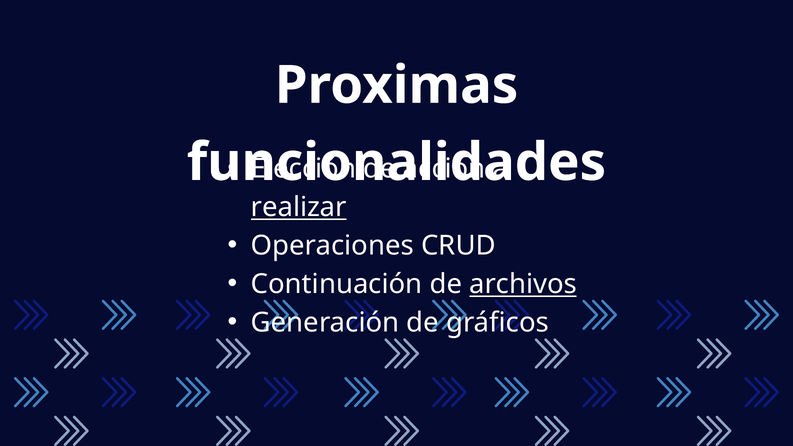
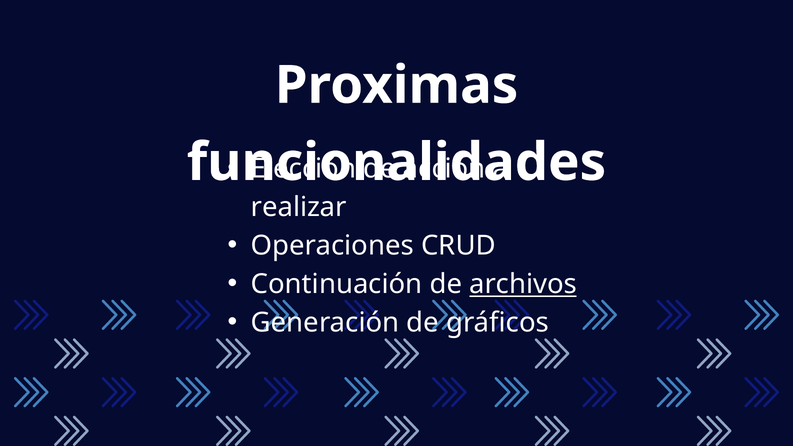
realizar underline: present -> none (299, 207)
